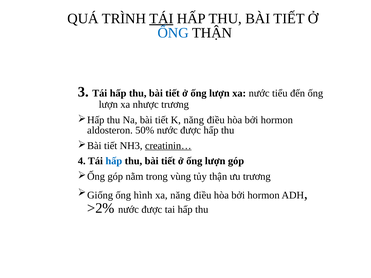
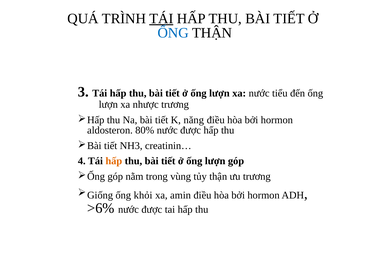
50%: 50% -> 80% (145, 130)
creatinin… underline: present -> none (168, 146)
hấp colour: blue -> orange (114, 161)
hình: hình -> khỏi (143, 195)
xa năng: năng -> amin (181, 195)
>2%: >2% -> >6% (101, 208)
